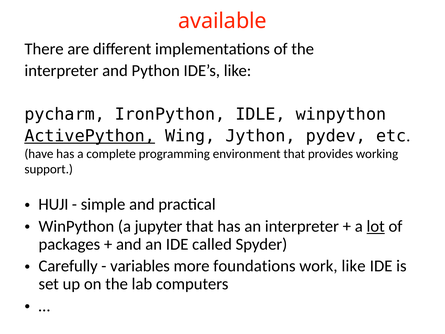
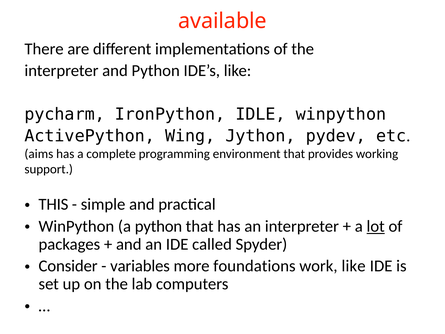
ActivePython underline: present -> none (90, 136)
have: have -> aims (39, 154)
HUJI: HUJI -> THIS (53, 204)
a jupyter: jupyter -> python (158, 226)
Carefully: Carefully -> Consider (68, 266)
